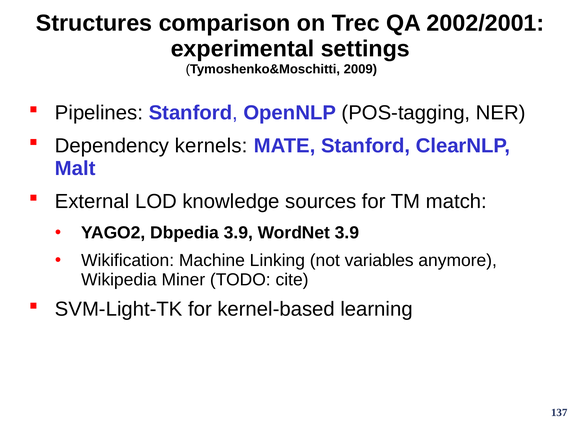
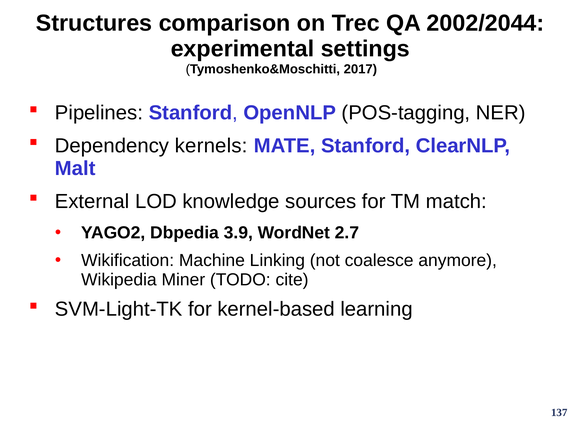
2002/2001: 2002/2001 -> 2002/2044 (485, 23)
2009: 2009 -> 2017 (360, 69)
WordNet 3.9: 3.9 -> 2.7 (347, 233)
variables: variables -> coalesce (379, 261)
